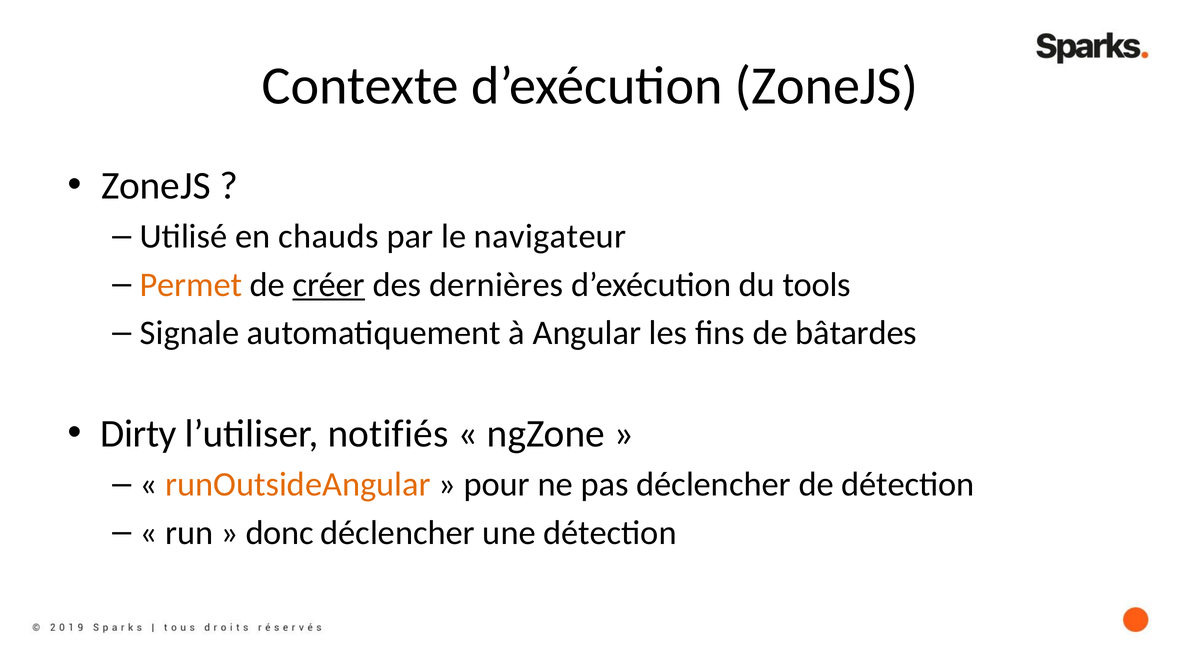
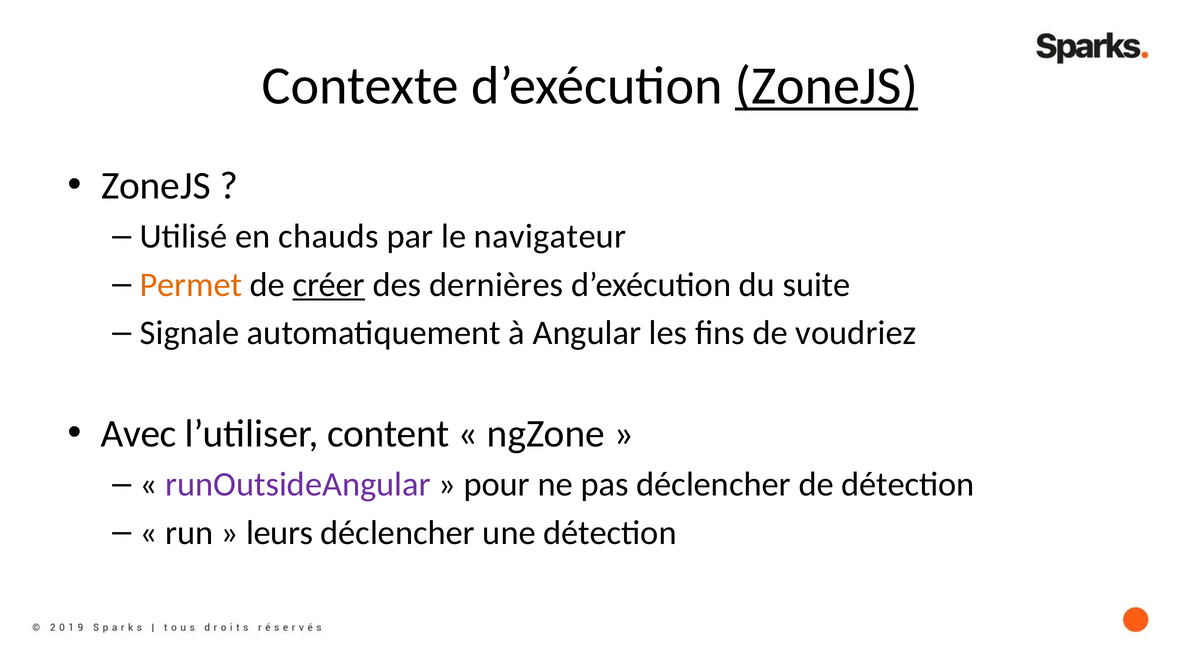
ZoneJS underline: none -> present (826, 86)
tools: tools -> suite (817, 285)
bâtardes: bâtardes -> voudriez (856, 333)
Dirty: Dirty -> Avec (139, 434)
notifiés: notifiés -> content (388, 434)
runOutsideAngular colour: orange -> purple (298, 485)
donc: donc -> leurs (280, 533)
